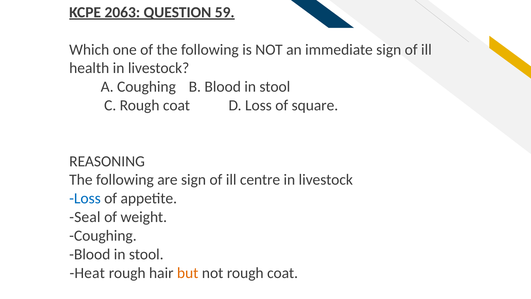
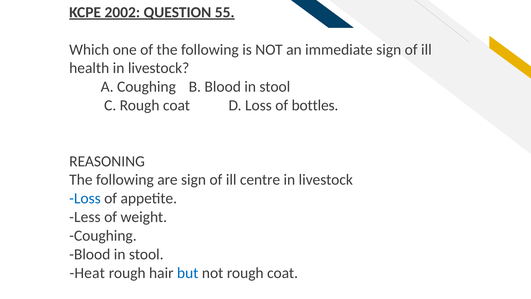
2063: 2063 -> 2002 (122, 12)
59: 59 -> 55 (225, 12)
square: square -> bottles (315, 105)
Seal: Seal -> Less (85, 217)
but colour: orange -> blue (188, 273)
